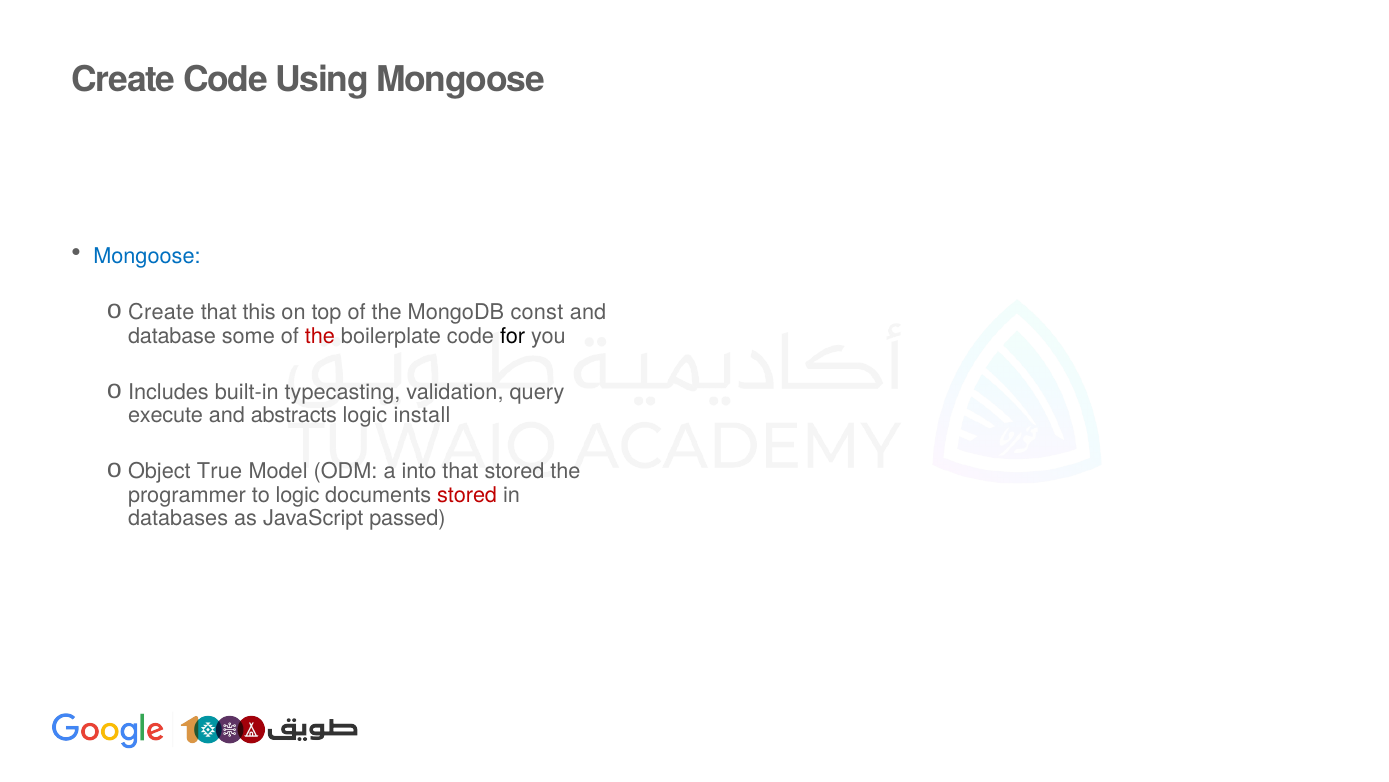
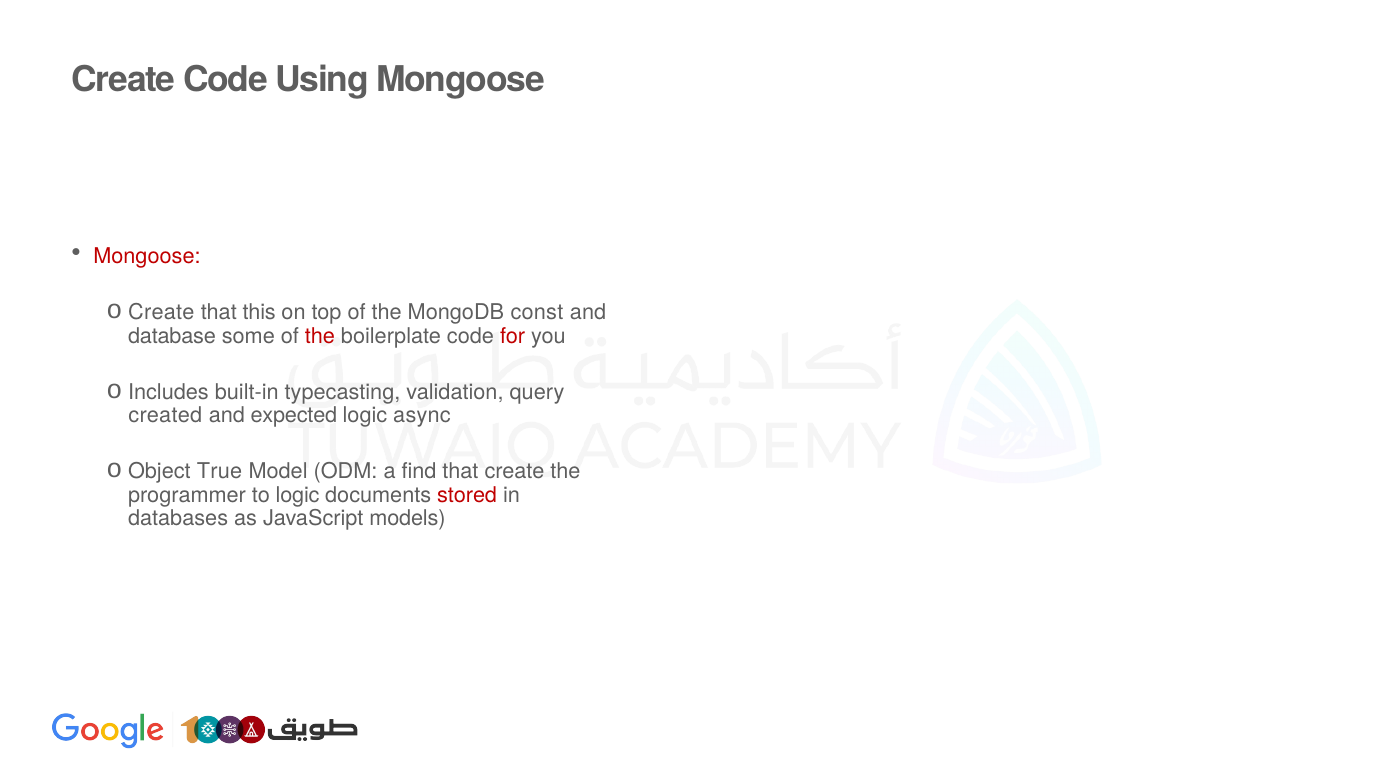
Mongoose colour: blue -> red (147, 256)
for colour: black -> red (513, 336)
execute: execute -> created (165, 415)
abstracts: abstracts -> expected (294, 415)
install: install -> async (422, 415)
into: into -> find (419, 471)
that stored: stored -> create (514, 471)
passed: passed -> models (407, 518)
